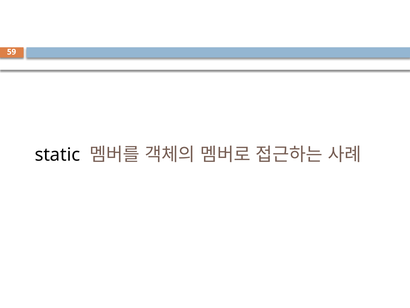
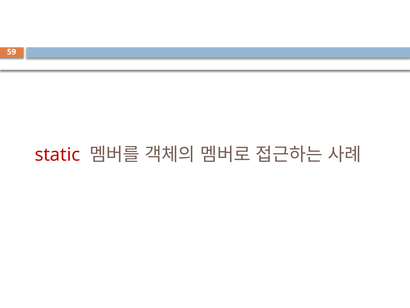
static colour: black -> red (57, 155)
